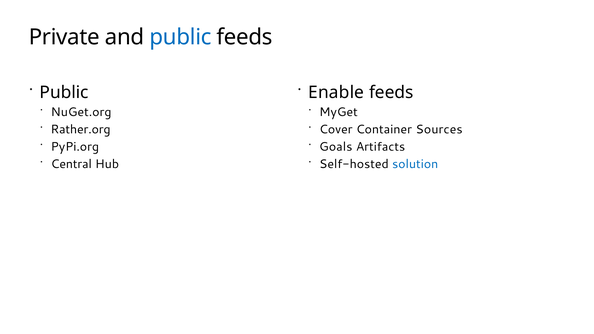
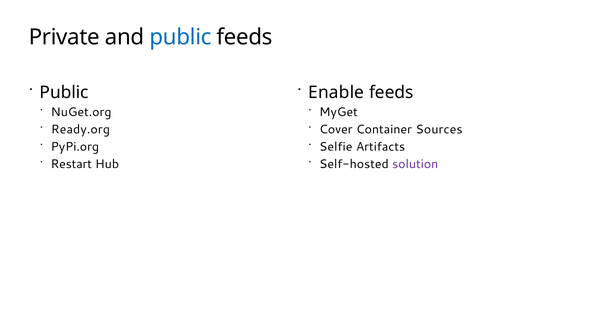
Rather.org: Rather.org -> Ready.org (80, 130)
Goals: Goals -> Selfie (336, 147)
Central: Central -> Restart (71, 164)
solution colour: blue -> purple (415, 164)
